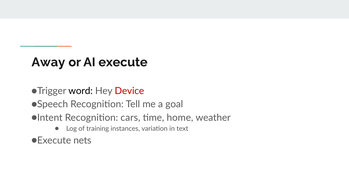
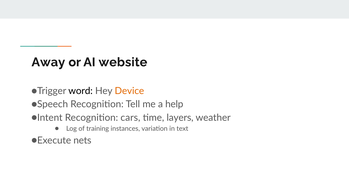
execute: execute -> website (123, 62)
Device colour: red -> orange (129, 91)
goal: goal -> help (174, 104)
home: home -> layers (180, 118)
